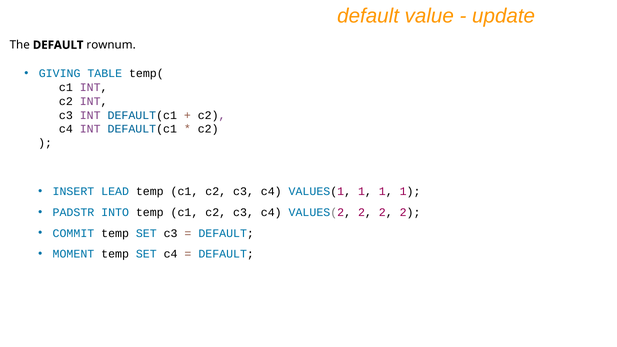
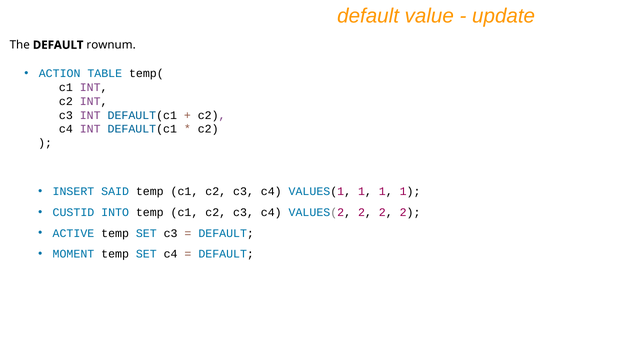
GIVING: GIVING -> ACTION (60, 74)
LEAD: LEAD -> SAID (115, 192)
PADSTR: PADSTR -> CUSTID (73, 212)
COMMIT: COMMIT -> ACTIVE (73, 233)
